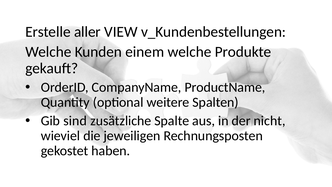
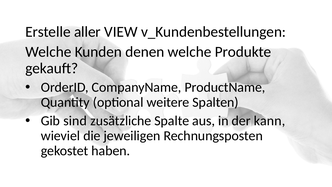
einem: einem -> denen (145, 52)
nicht: nicht -> kann (270, 121)
